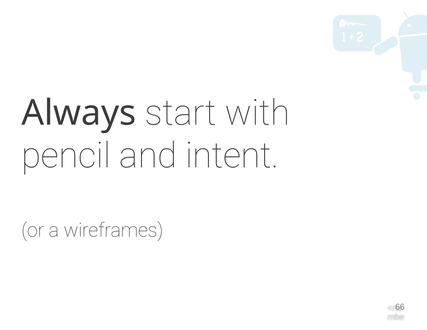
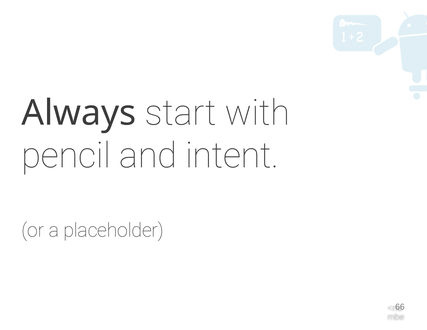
wireframes: wireframes -> placeholder (114, 230)
